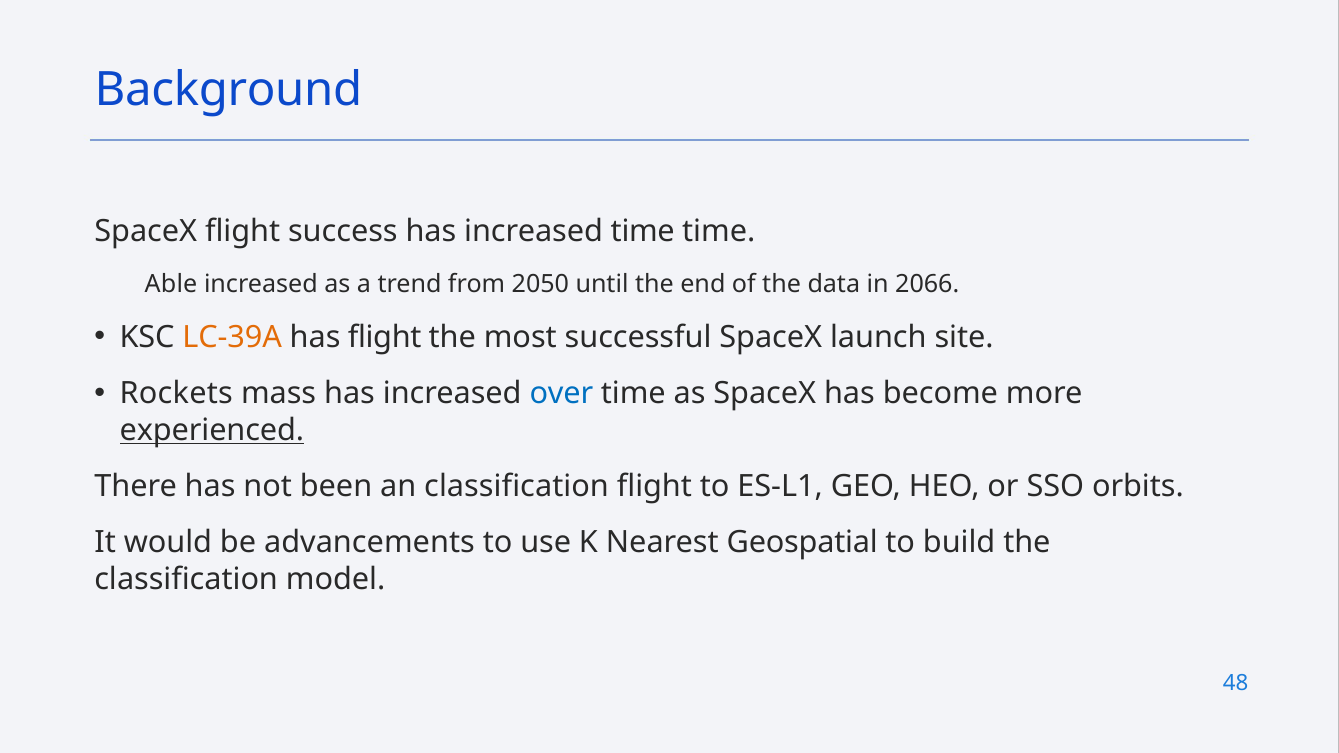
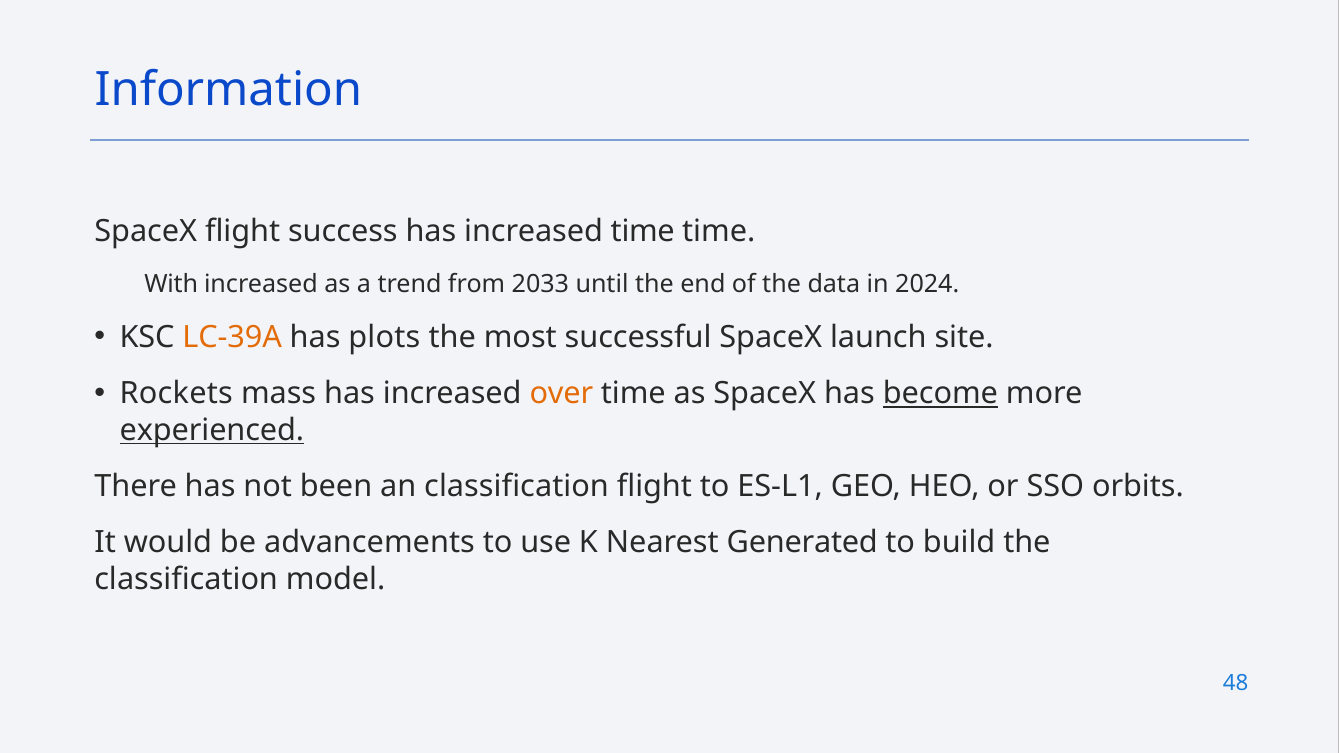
Background: Background -> Information (228, 89)
Able: Able -> With (171, 284)
2050: 2050 -> 2033 (540, 284)
2066: 2066 -> 2024 (927, 284)
has flight: flight -> plots (384, 337)
over colour: blue -> orange (561, 394)
become underline: none -> present (940, 394)
Geospatial: Geospatial -> Generated (802, 543)
